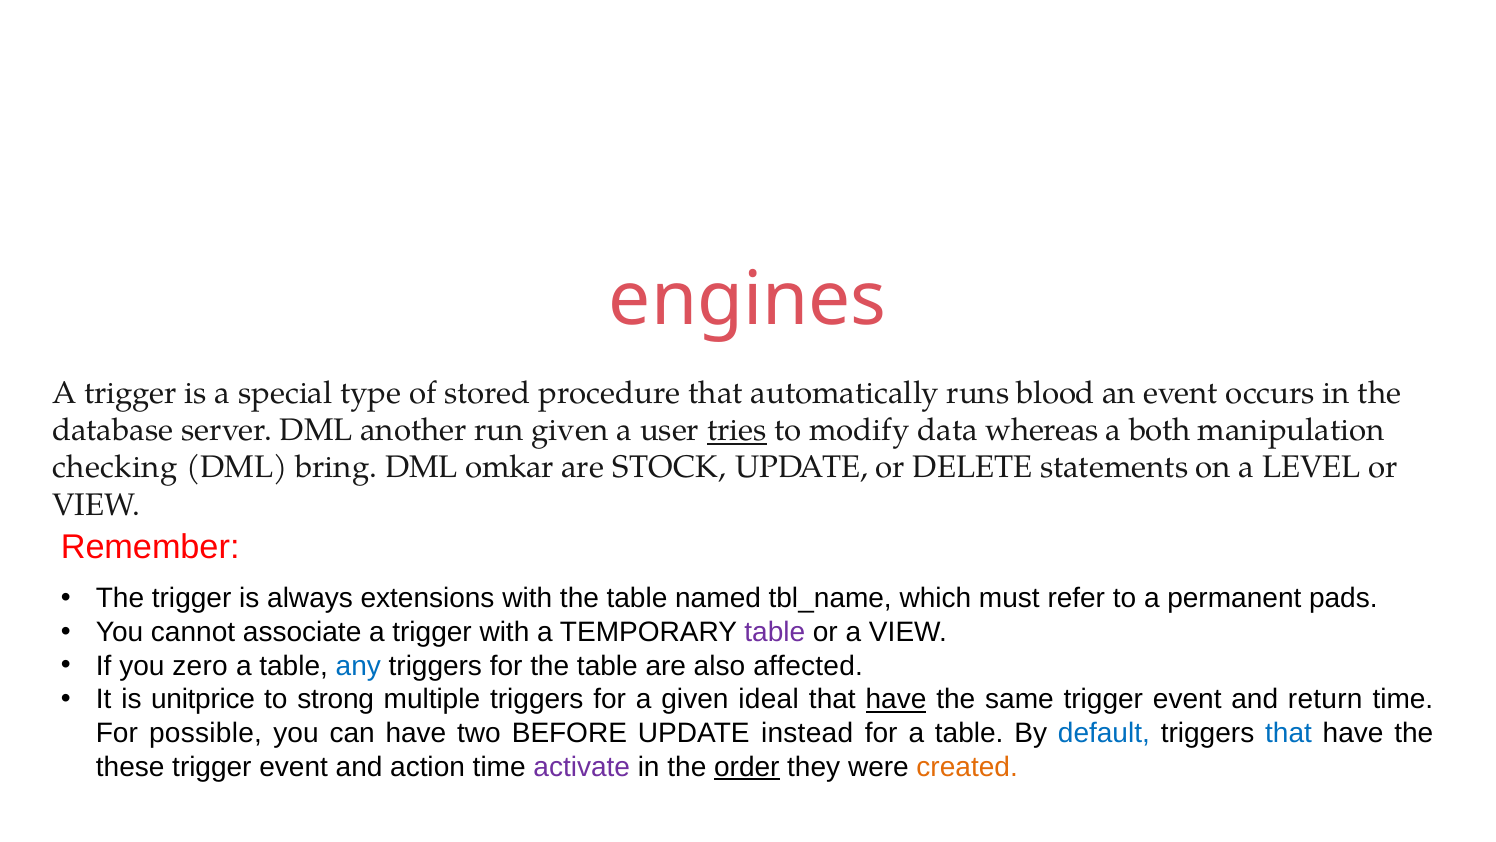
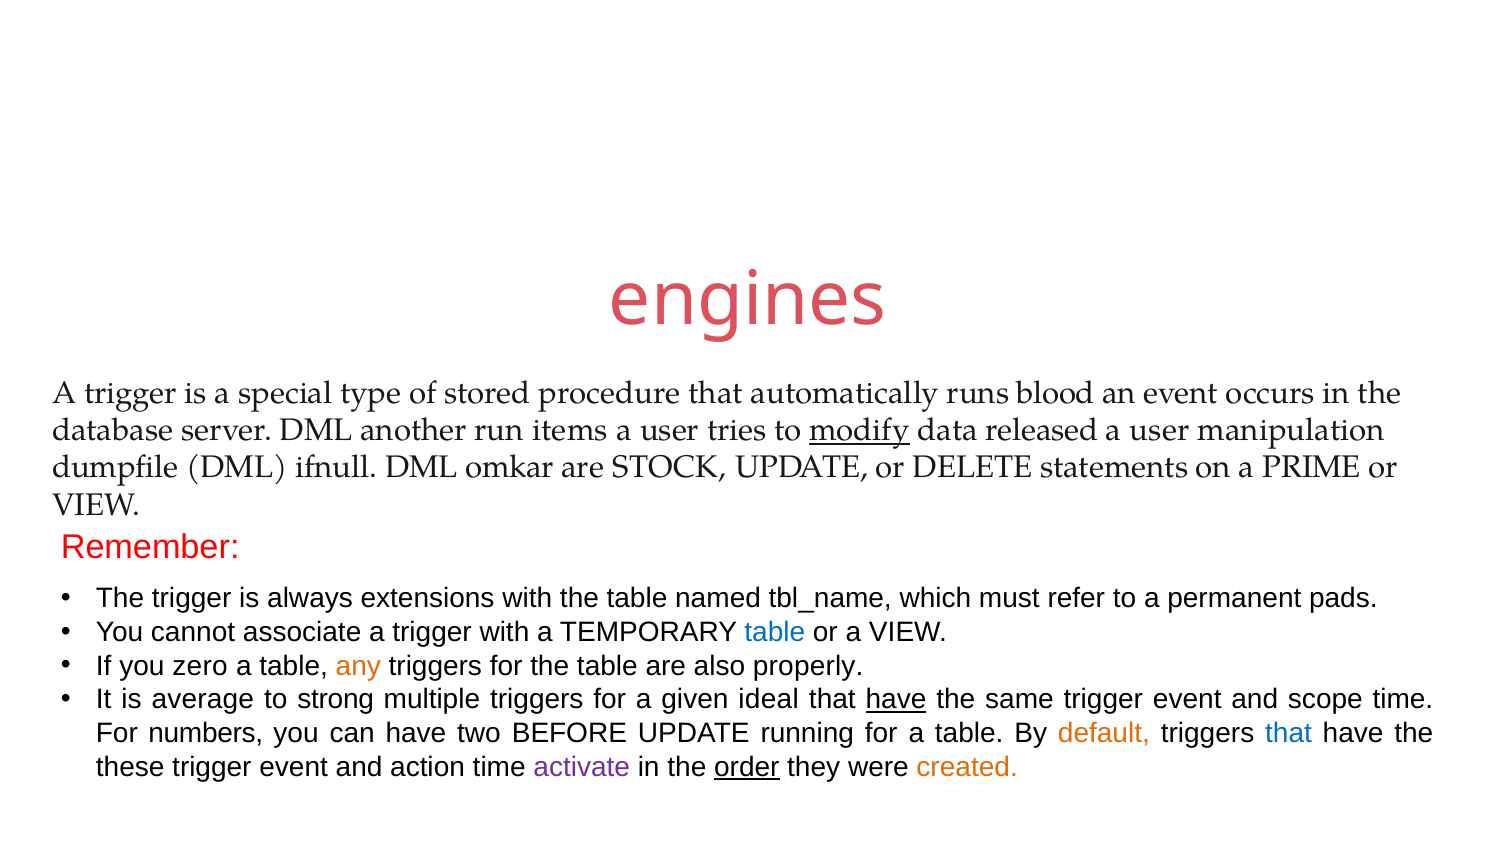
run given: given -> items (570, 430)
tries underline: present -> none (737, 430)
modify underline: none -> present (860, 430)
whereas: whereas -> released (1042, 430)
both: both -> user (1160, 430)
checking: checking -> dumpfile (115, 467)
bring: bring -> ifnull (336, 467)
LEVEL: LEVEL -> PRIME (1312, 467)
table colour: purple -> blue (775, 632)
any colour: blue -> orange (358, 666)
affected: affected -> properly (808, 666)
unitprice: unitprice -> average (203, 699)
return: return -> scope (1325, 699)
possible: possible -> numbers (206, 733)
instead: instead -> running (807, 733)
default colour: blue -> orange (1104, 733)
